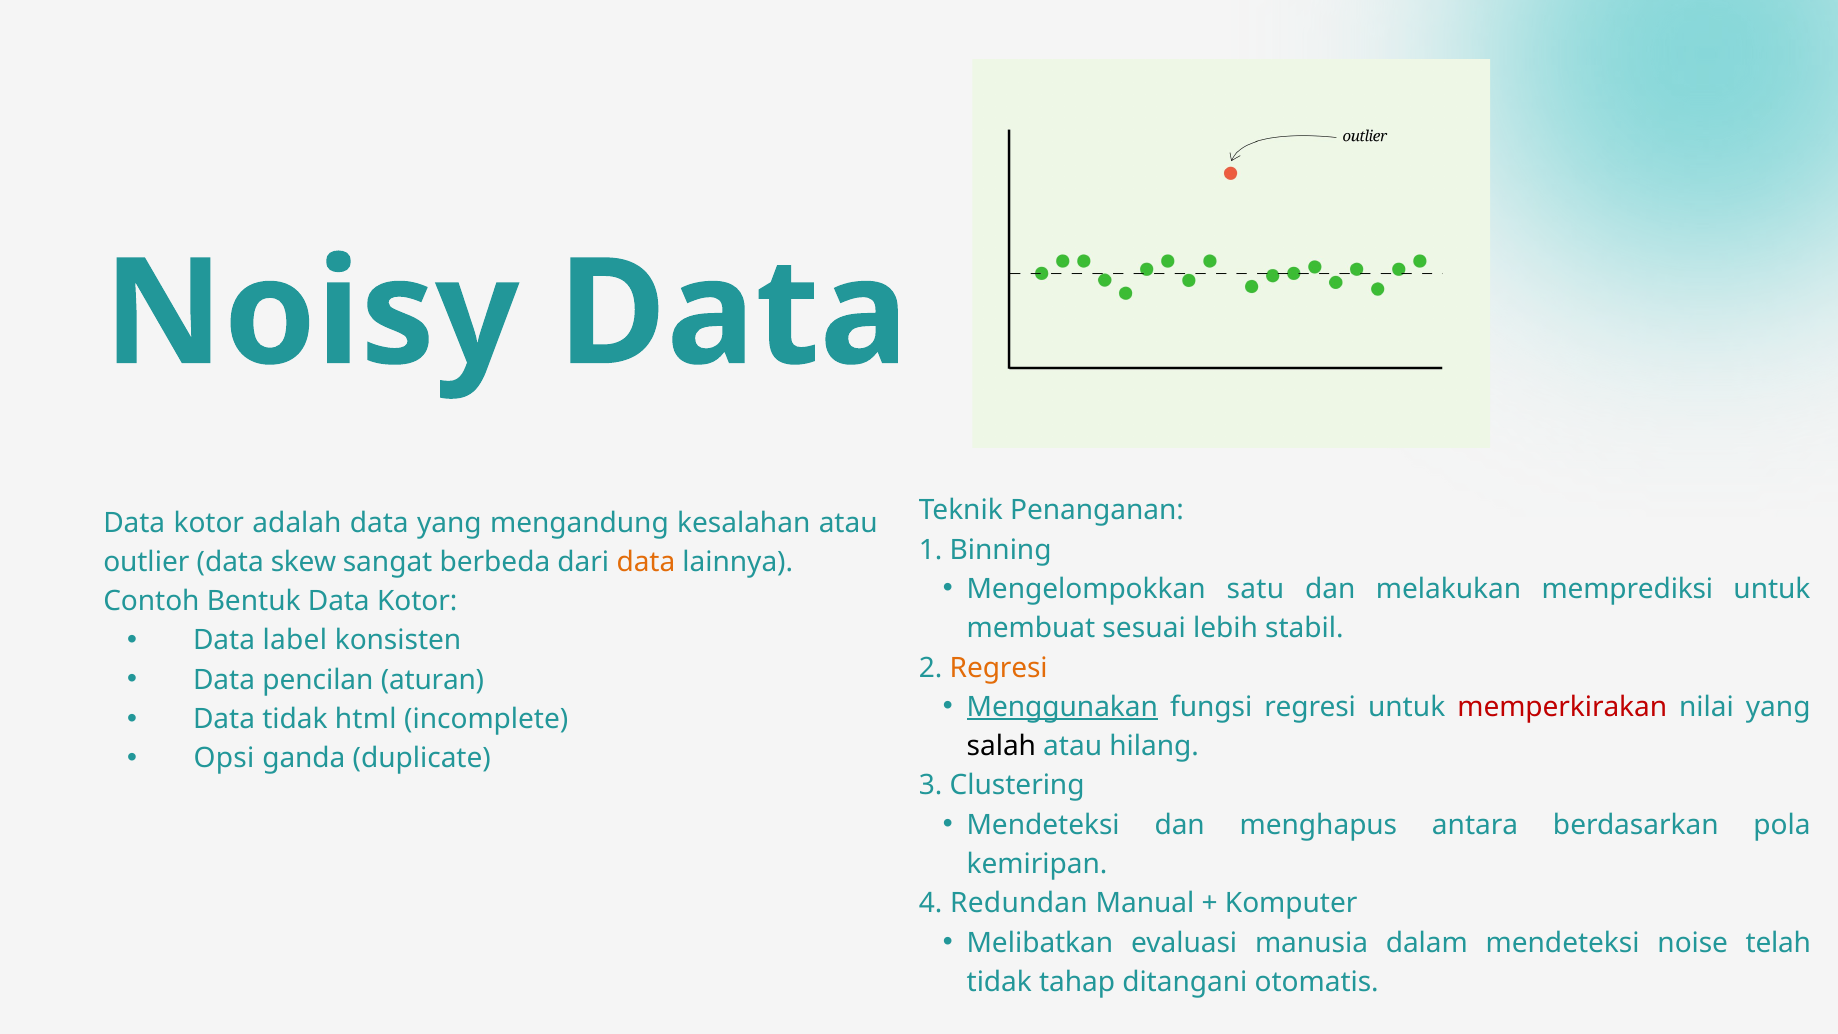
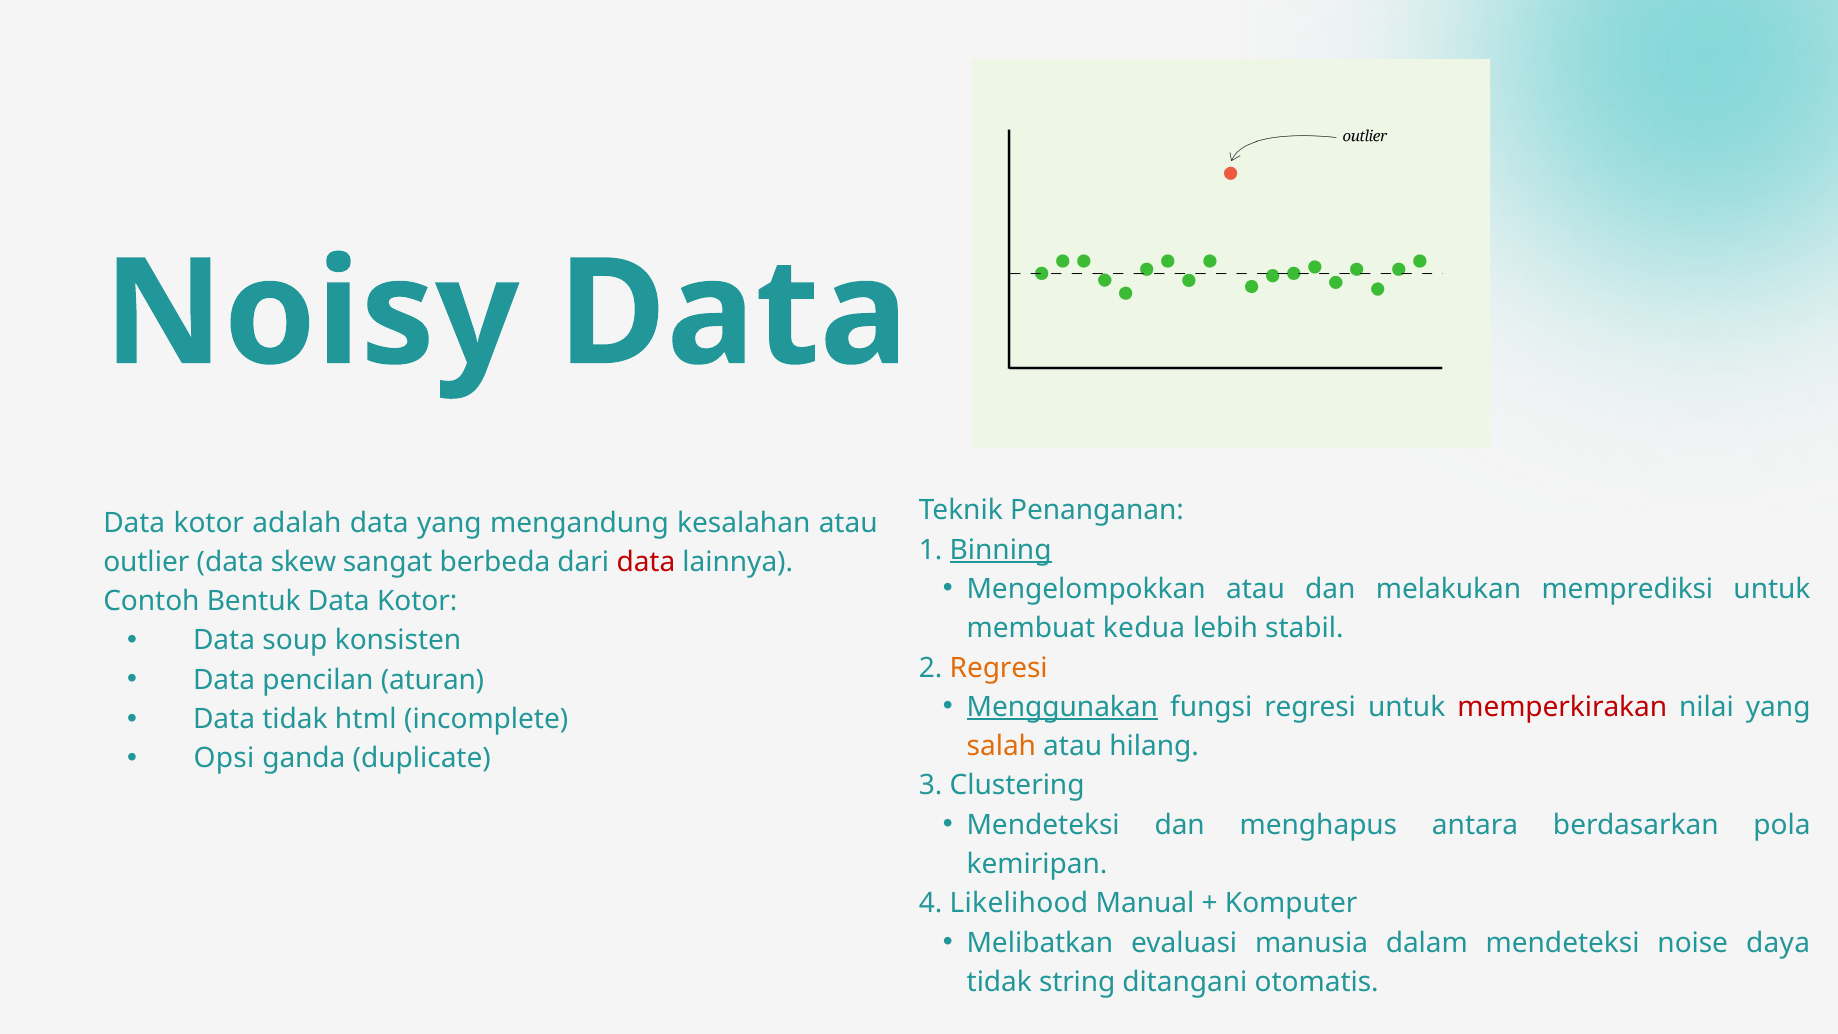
Binning underline: none -> present (1001, 550)
data colour: orange -> red (646, 562)
Mengelompokkan satu: satu -> atau (1256, 589)
sesuai: sesuai -> kedua (1144, 628)
label: label -> soup (295, 641)
salah colour: black -> orange (1001, 746)
Redundan: Redundan -> Likelihood (1019, 903)
telah: telah -> daya (1778, 943)
tahap: tahap -> string (1077, 982)
